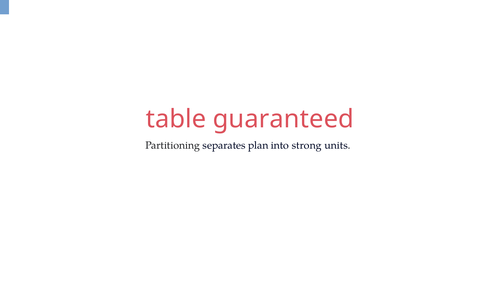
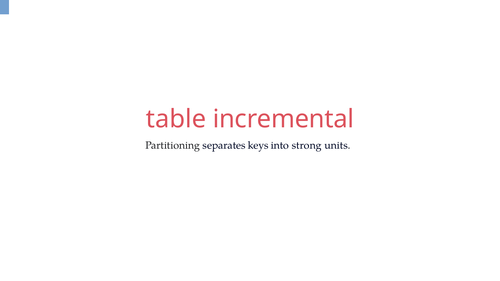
guaranteed: guaranteed -> incremental (283, 119)
plan: plan -> keys (258, 146)
